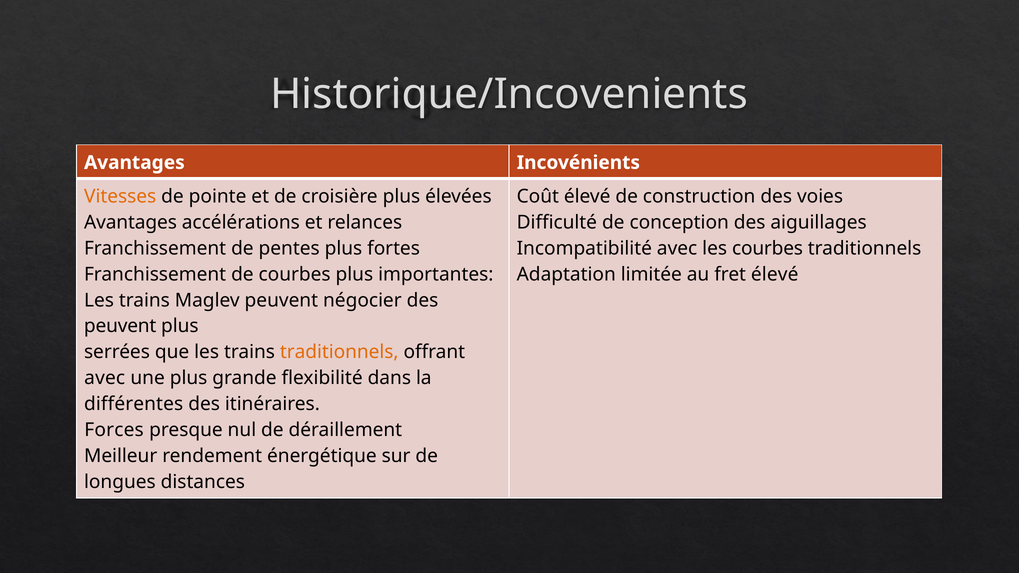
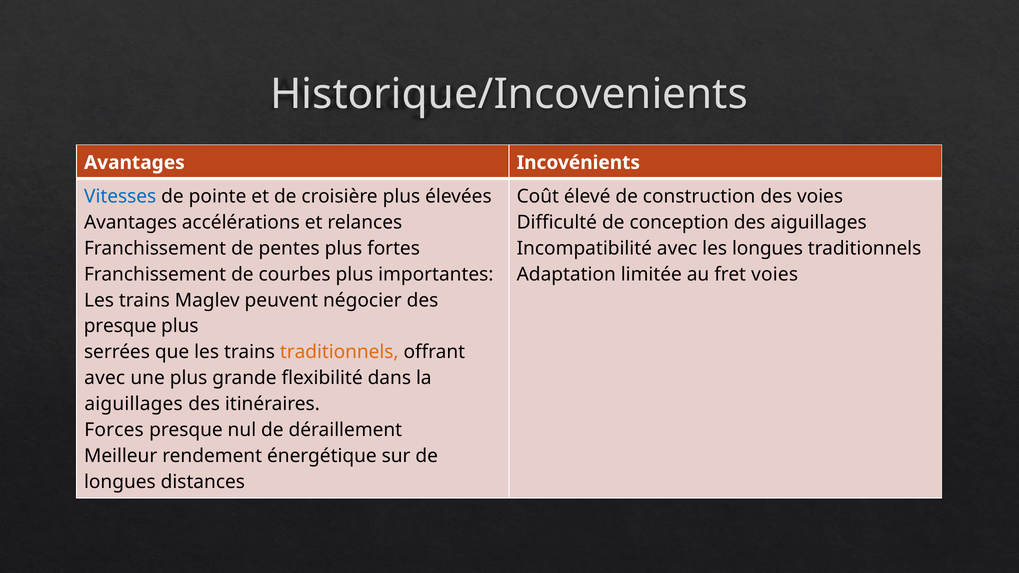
Vitesses colour: orange -> blue (120, 196)
les courbes: courbes -> longues (767, 248)
fret élevé: élevé -> voies (775, 274)
peuvent: peuvent -> presque (120, 326)
différentes: différentes -> aiguillages (134, 404)
